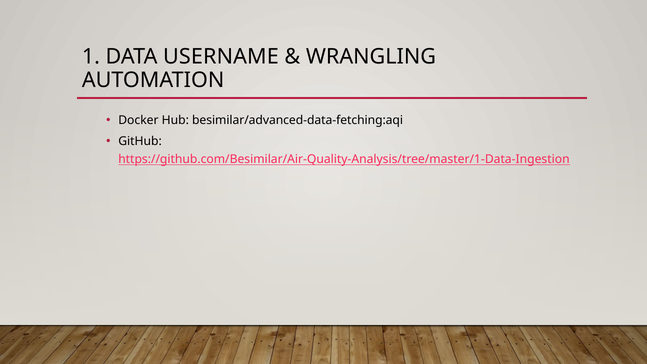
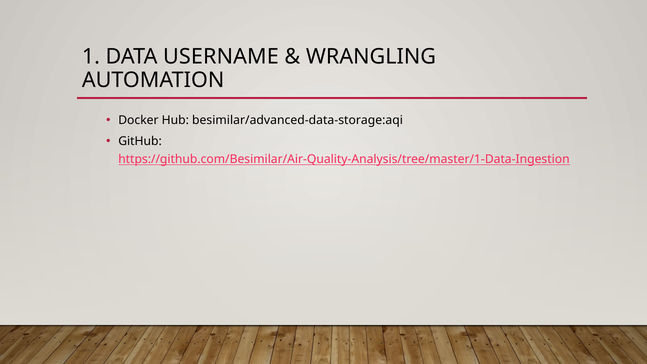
besimilar/advanced-data-fetching:aqi: besimilar/advanced-data-fetching:aqi -> besimilar/advanced-data-storage:aqi (298, 120)
